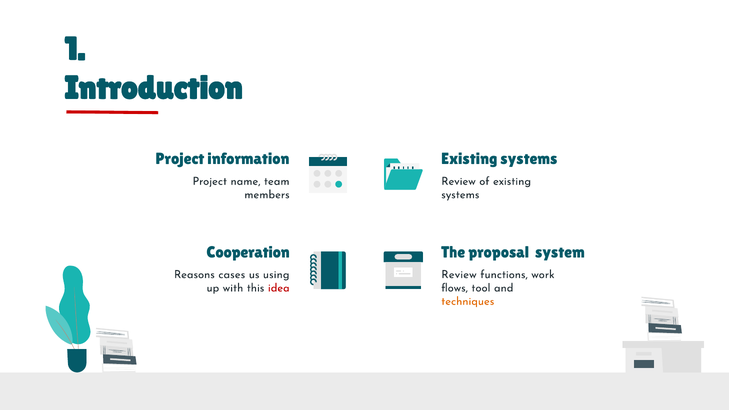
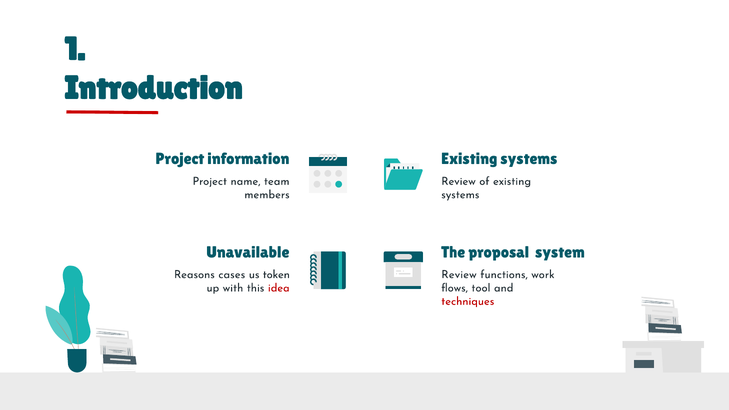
Cooperation: Cooperation -> Unavailable (248, 252)
using: using -> token (276, 274)
techniques colour: orange -> red (468, 301)
